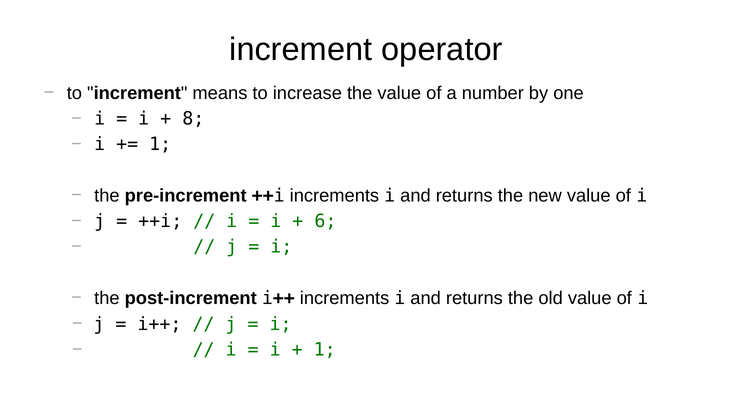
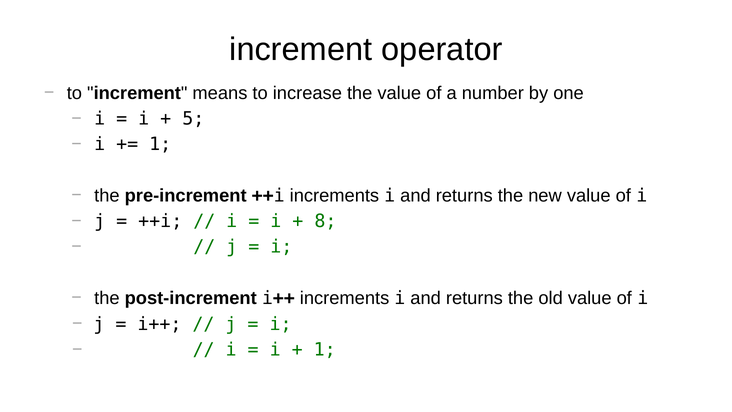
8: 8 -> 5 (193, 119)
6: 6 -> 8 (325, 221)
